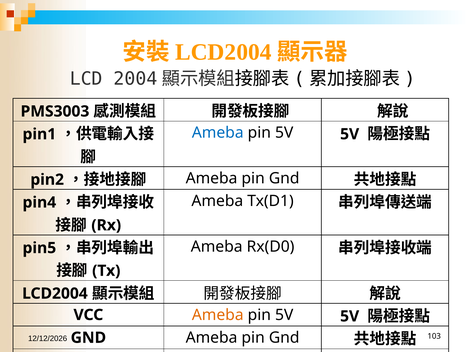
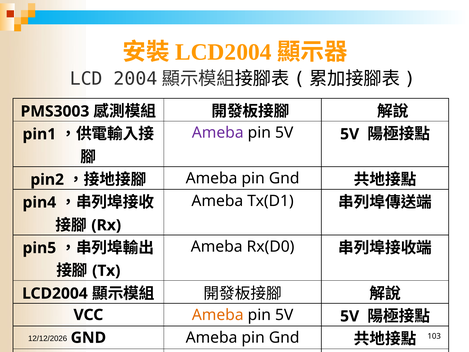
Ameba colour: blue -> purple (218, 133)
